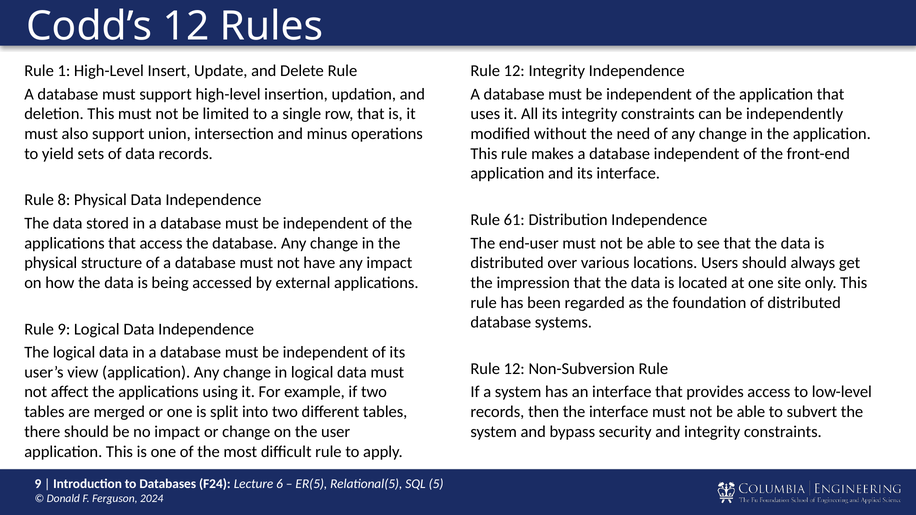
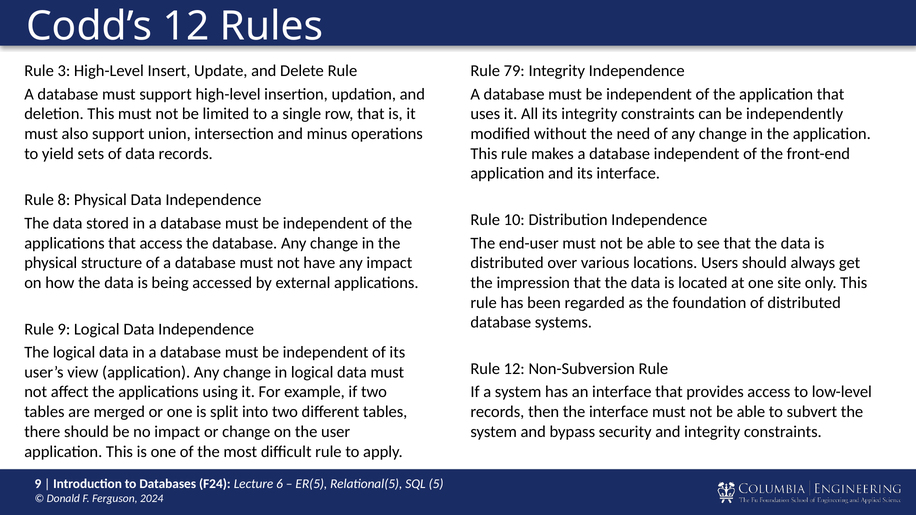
1: 1 -> 3 (64, 71)
12: 12 -> 79 (514, 71)
61: 61 -> 10 (514, 220)
